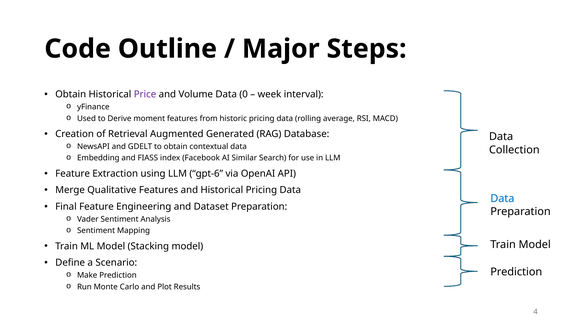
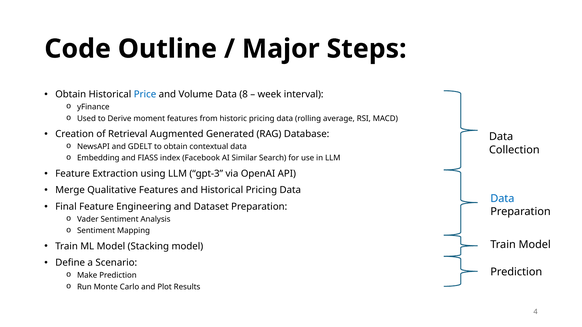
Price colour: purple -> blue (145, 94)
0: 0 -> 8 (244, 94)
gpt-6: gpt-6 -> gpt-3 (206, 174)
